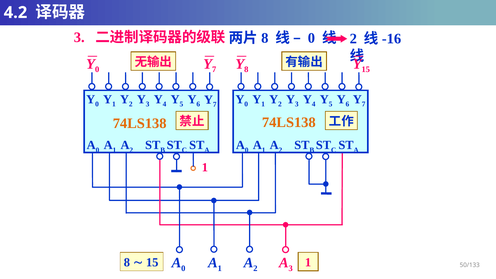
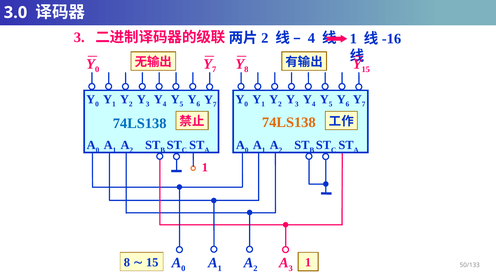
4.2: 4.2 -> 3.0 (15, 12)
8: 8 -> 2 (265, 38)
0: 0 -> 4 (311, 38)
2: 2 -> 1 (353, 39)
74LS138 colour: orange -> blue (140, 123)
